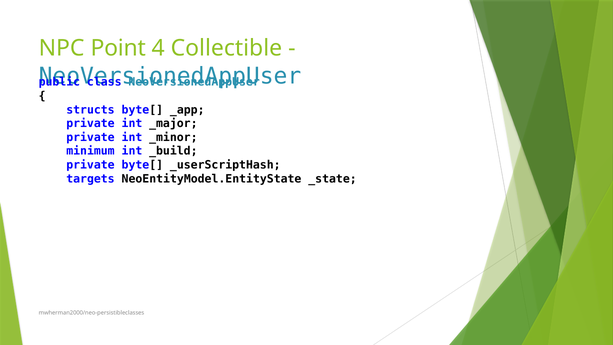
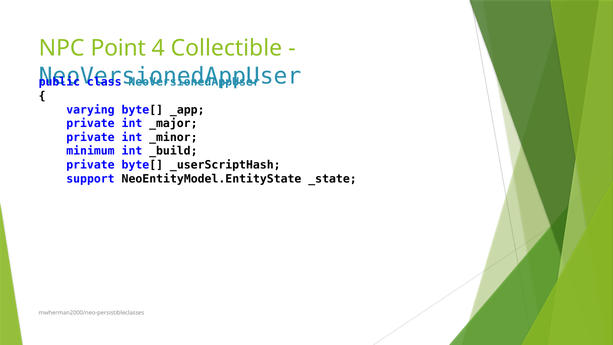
structs: structs -> varying (90, 110)
targets: targets -> support (90, 179)
